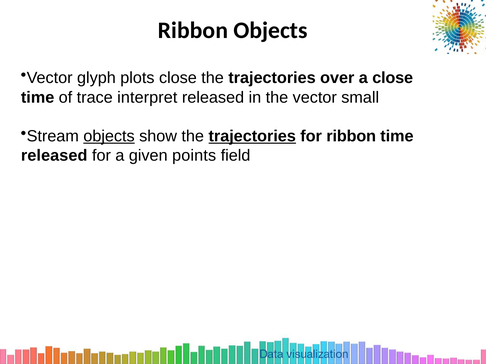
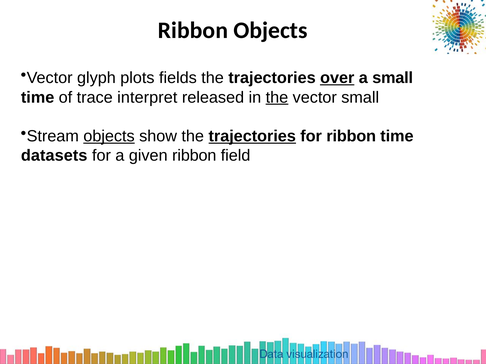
plots close: close -> fields (178, 78)
over underline: none -> present (337, 78)
a close: close -> small (393, 78)
the underline: none -> present (277, 97)
released: released -> datasets (54, 156)
given points: points -> ribbon (194, 156)
